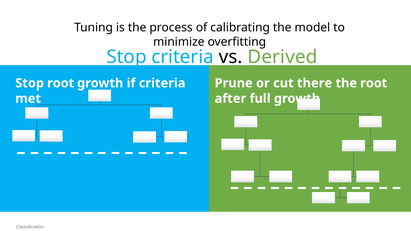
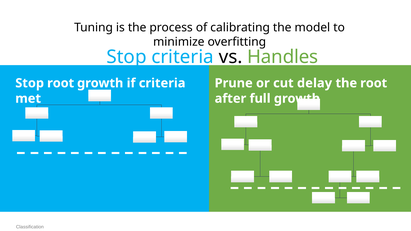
Derived: Derived -> Handles (283, 57)
there: there -> delay (315, 83)
